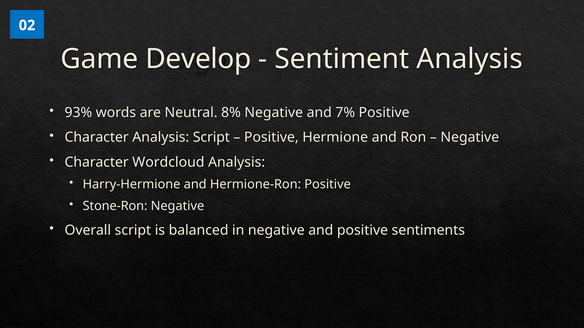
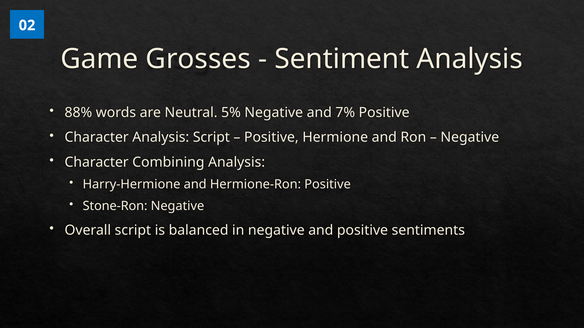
Develop: Develop -> Grosses (198, 59)
93%: 93% -> 88% (78, 113)
8%: 8% -> 5% (231, 113)
Wordcloud: Wordcloud -> Combining (168, 162)
